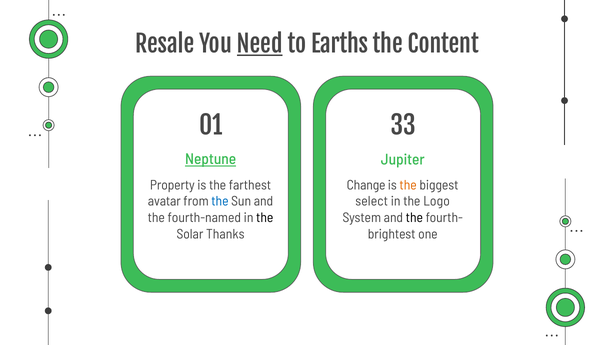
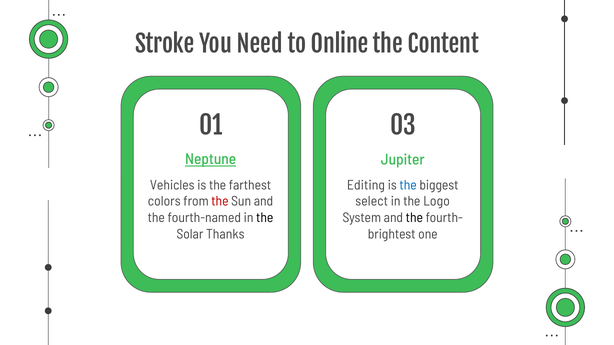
Resale: Resale -> Stroke (165, 45)
Need underline: present -> none (260, 45)
Earths: Earths -> Online (340, 45)
33: 33 -> 03 (403, 126)
Property: Property -> Vehicles (172, 185)
Change: Change -> Editing (366, 185)
the colour: orange -> blue (408, 185)
avatar: avatar -> colors (164, 202)
the colour: blue -> red (220, 202)
